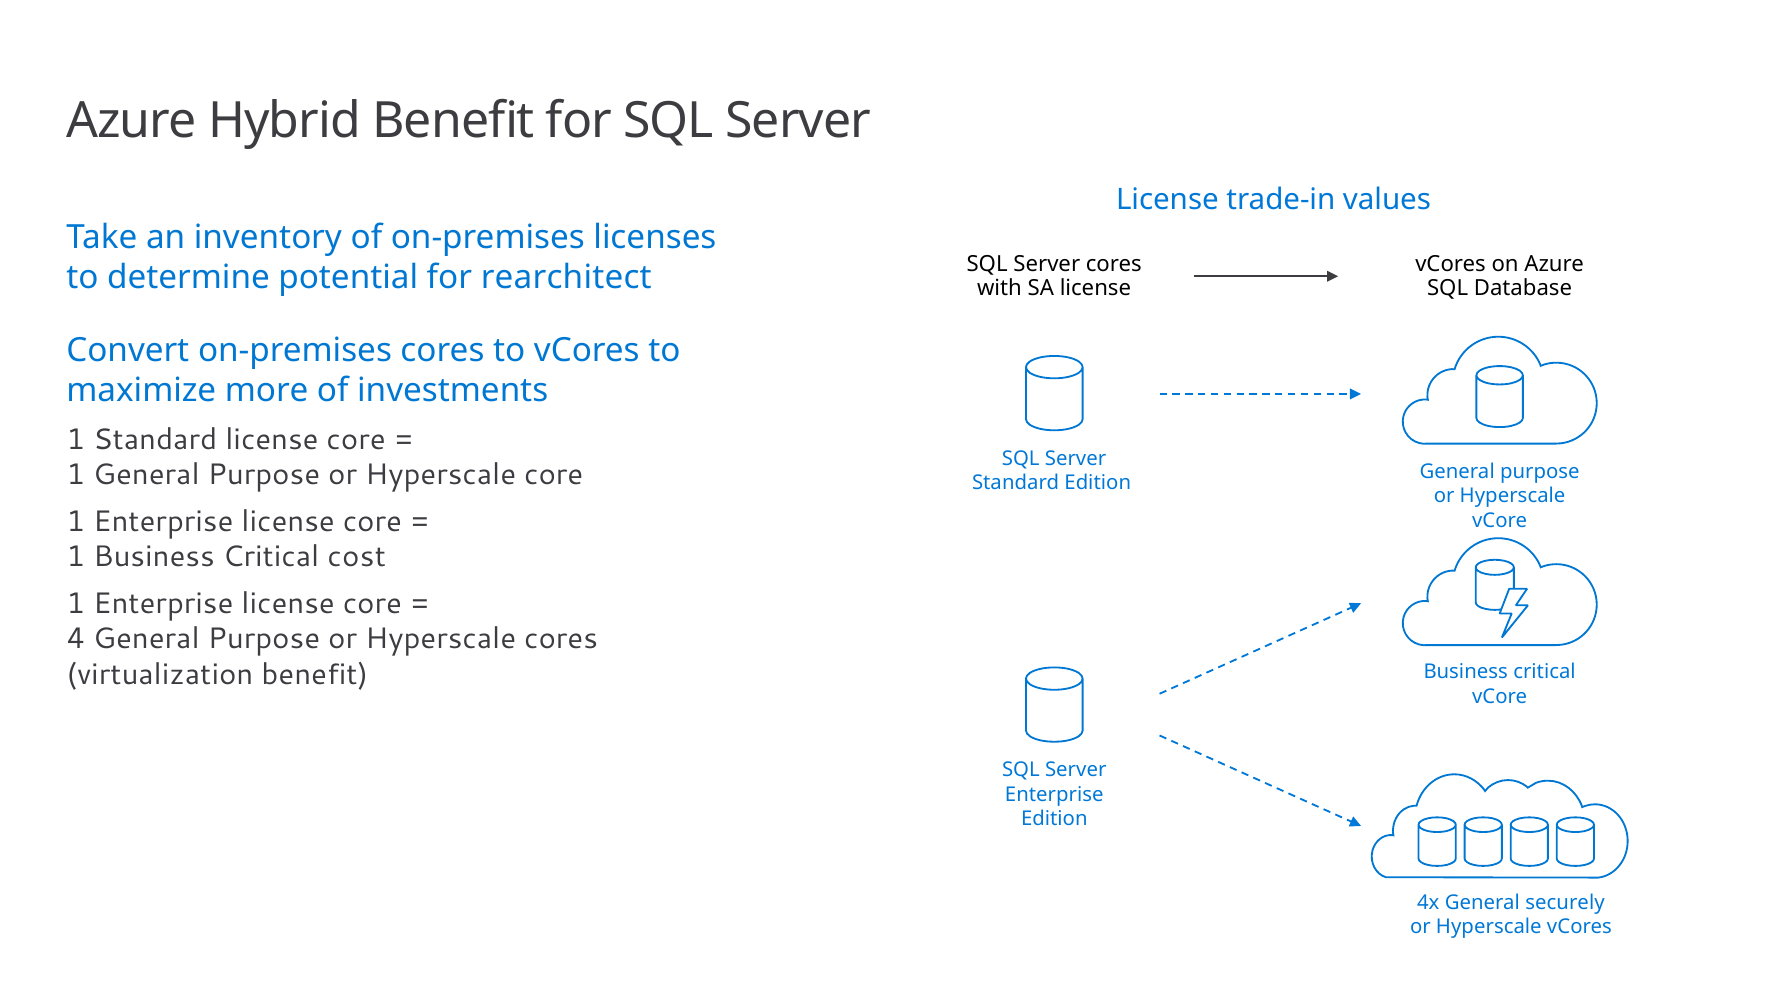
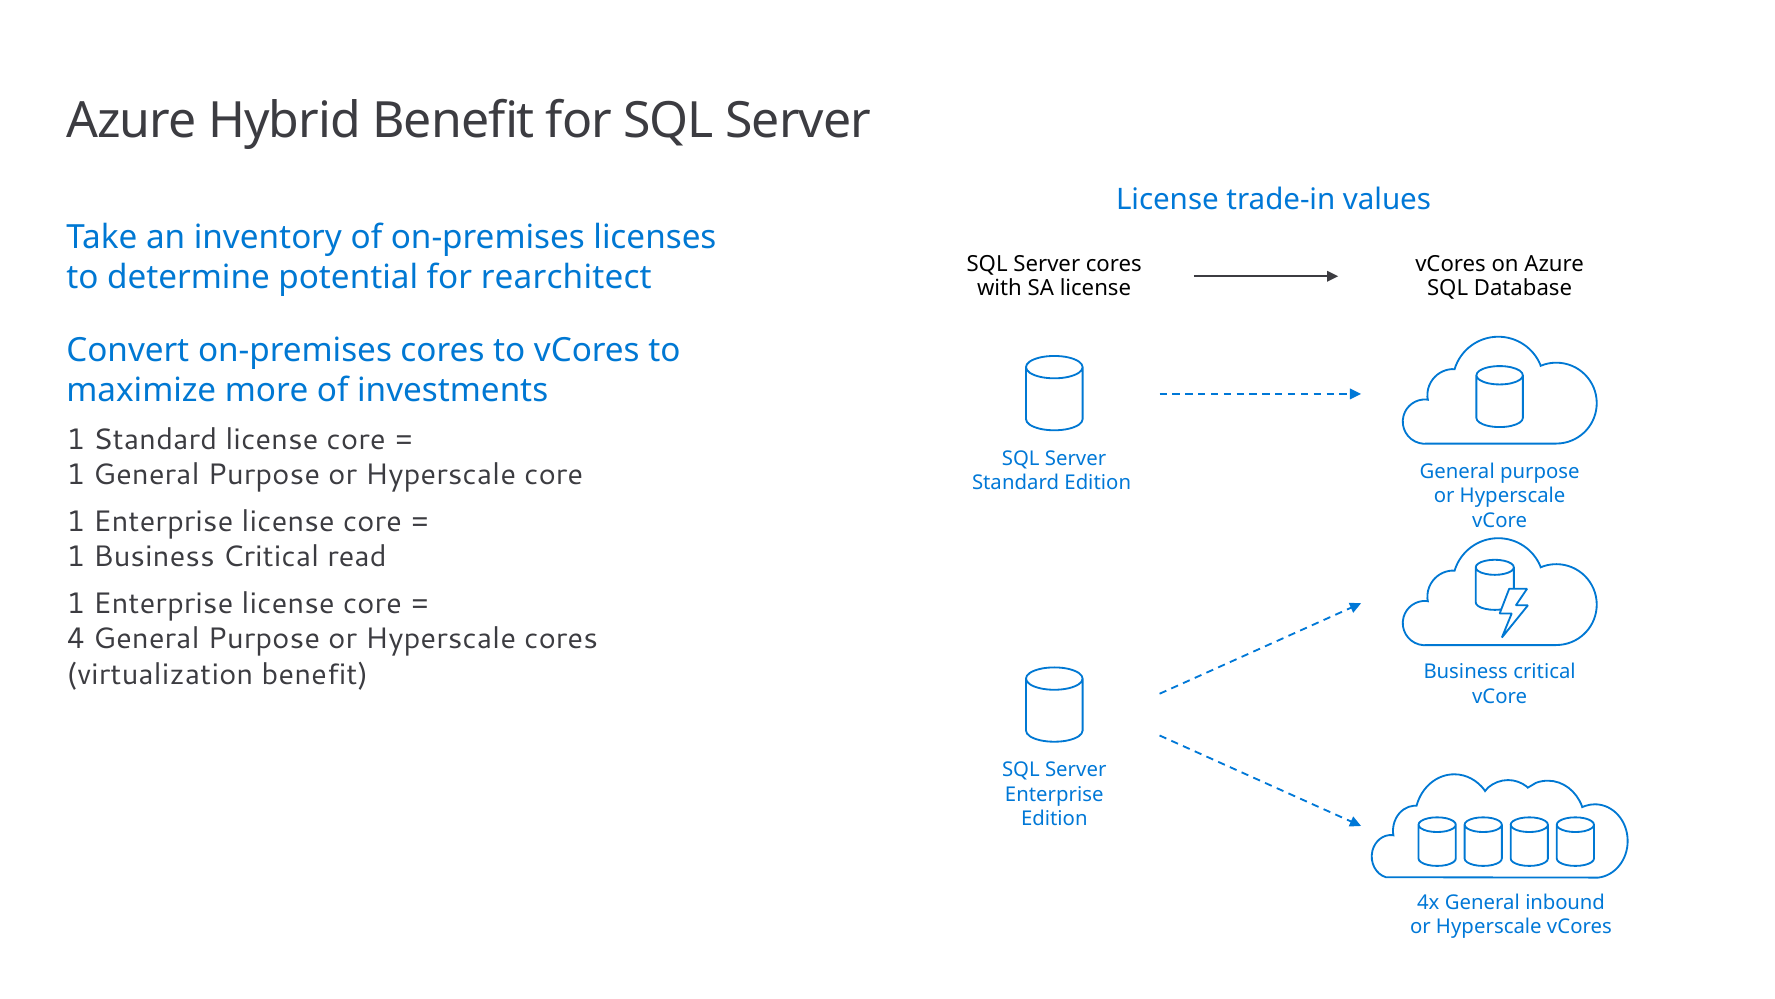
cost: cost -> read (357, 557)
securely: securely -> inbound (1565, 902)
